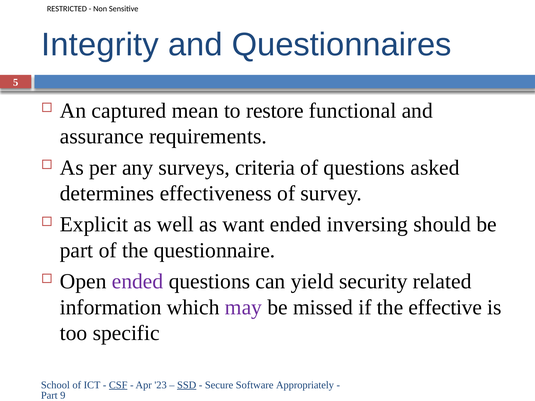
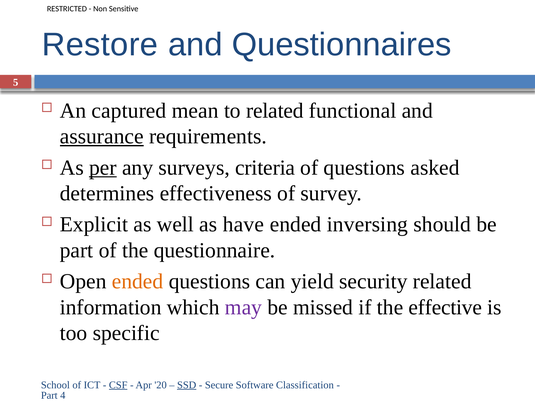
Integrity: Integrity -> Restore (100, 45)
to restore: restore -> related (275, 111)
assurance underline: none -> present (102, 137)
per underline: none -> present (103, 168)
want: want -> have (243, 225)
ended colour: purple -> orange (138, 282)
23: 23 -> 20 (161, 385)
Appropriately: Appropriately -> Classification (305, 385)
9: 9 -> 4 (63, 396)
